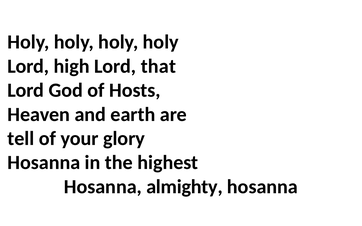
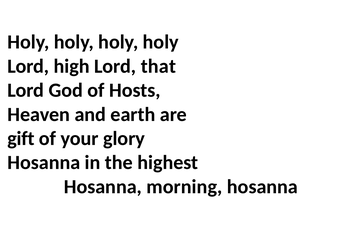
tell: tell -> gift (21, 139)
almighty: almighty -> morning (184, 187)
